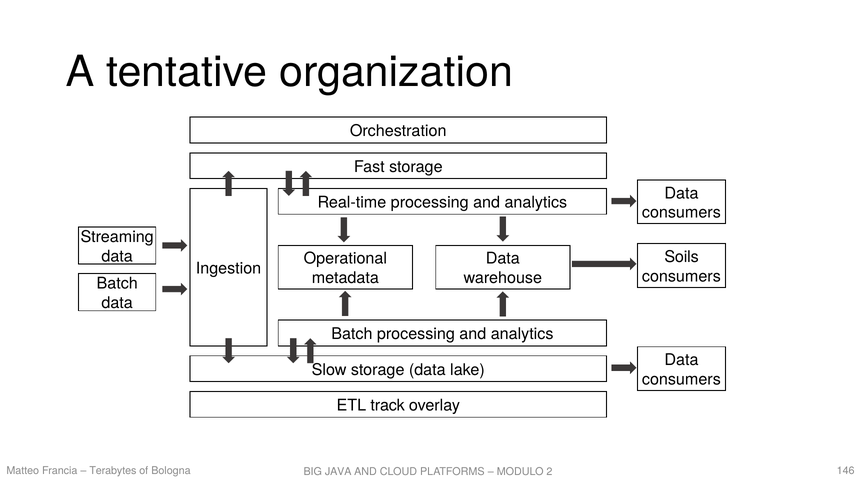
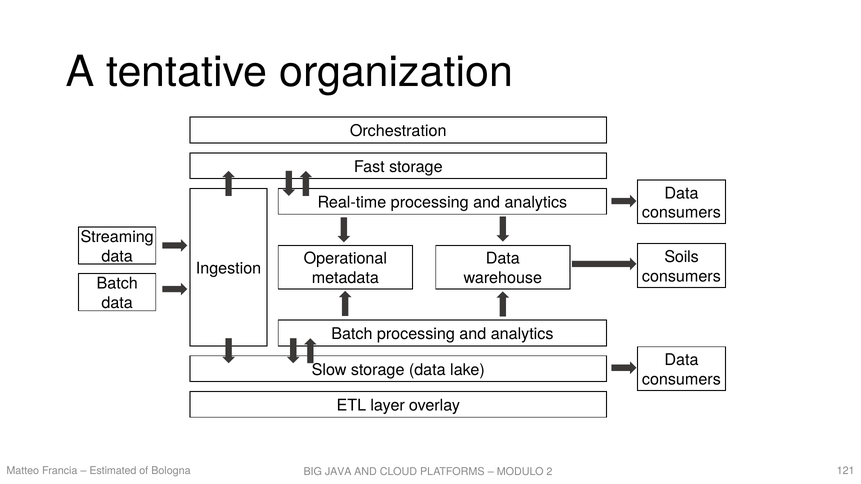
track: track -> layer (388, 406)
Terabytes: Terabytes -> Estimated (113, 471)
146: 146 -> 121 (846, 471)
